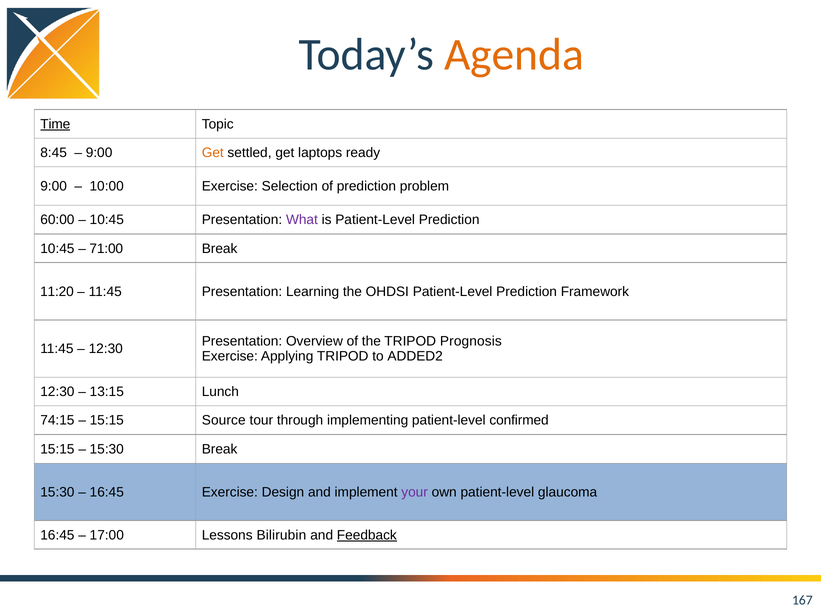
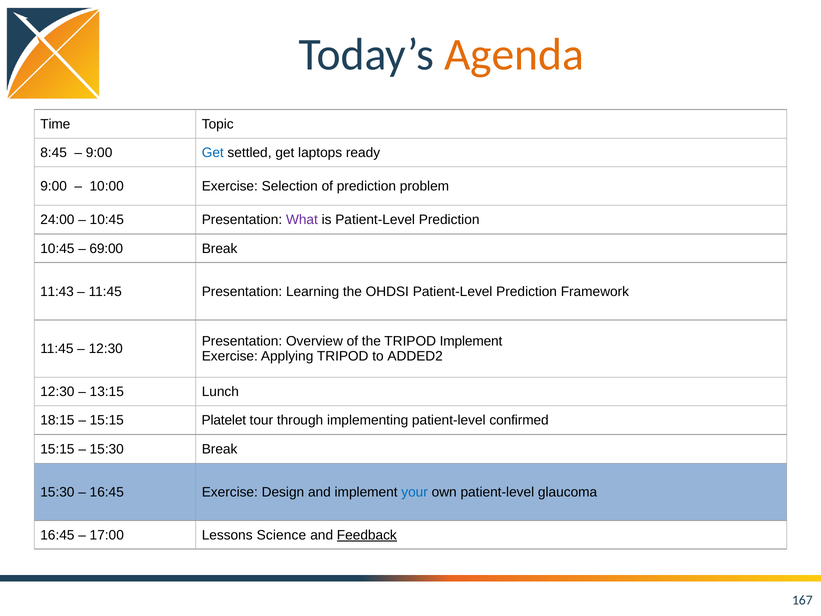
Time underline: present -> none (55, 124)
Get colour: orange -> blue (213, 153)
60:00: 60:00 -> 24:00 (57, 220)
71:00: 71:00 -> 69:00 (106, 248)
11:20: 11:20 -> 11:43 (57, 291)
TRIPOD Prognosis: Prognosis -> Implement (471, 341)
74:15: 74:15 -> 18:15 (57, 420)
Source: Source -> Platelet (224, 420)
your colour: purple -> blue (415, 492)
Bilirubin: Bilirubin -> Science (281, 535)
